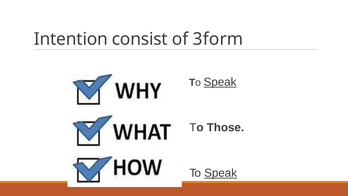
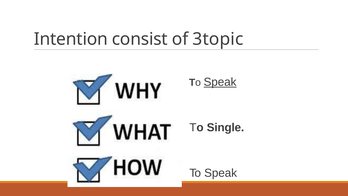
3form: 3form -> 3topic (218, 39)
Those: Those -> Single (225, 127)
Speak underline: present -> none (221, 173)
